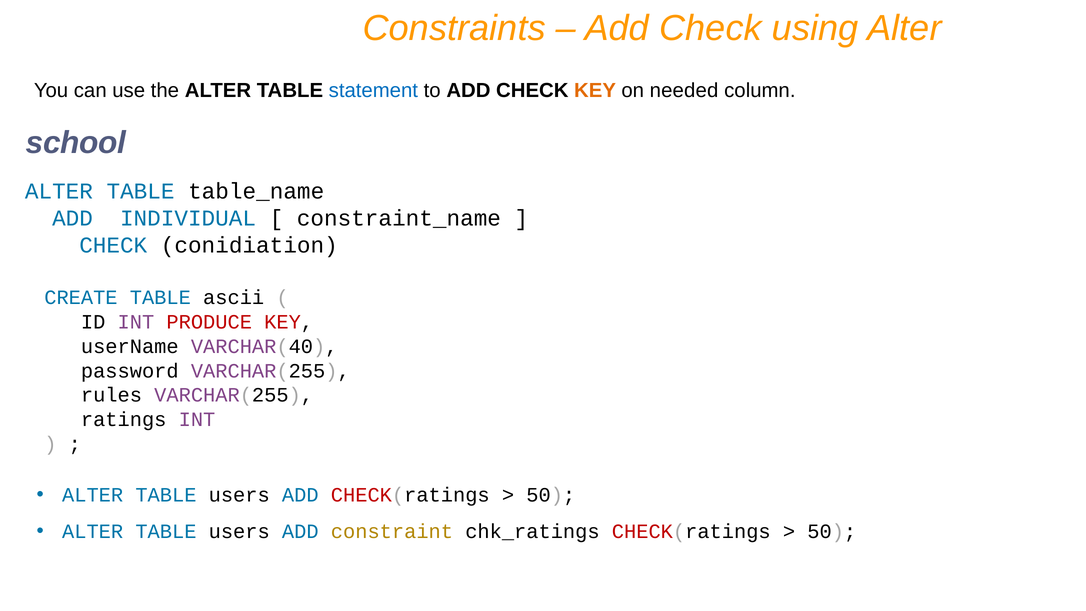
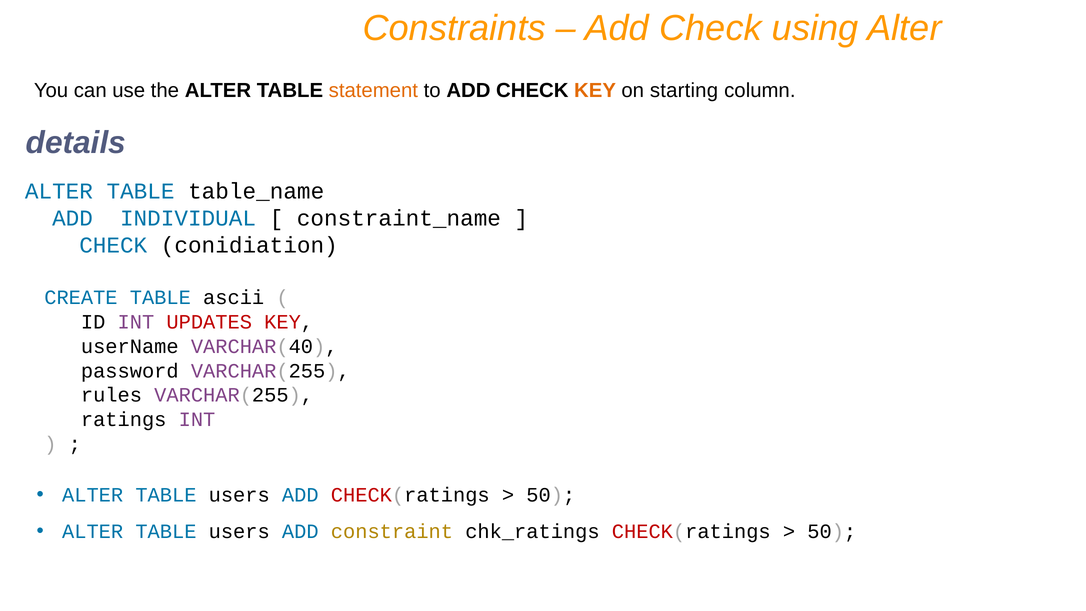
statement colour: blue -> orange (373, 90)
needed: needed -> starting (684, 90)
school: school -> details (76, 143)
PRODUCE: PRODUCE -> UPDATES (209, 322)
